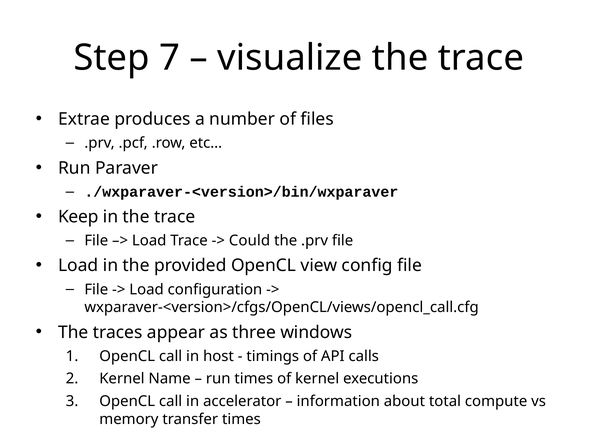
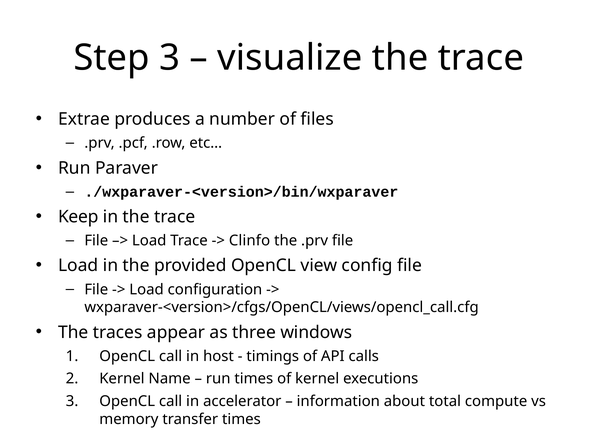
Step 7: 7 -> 3 (170, 58)
Could: Could -> Clinfo (249, 241)
